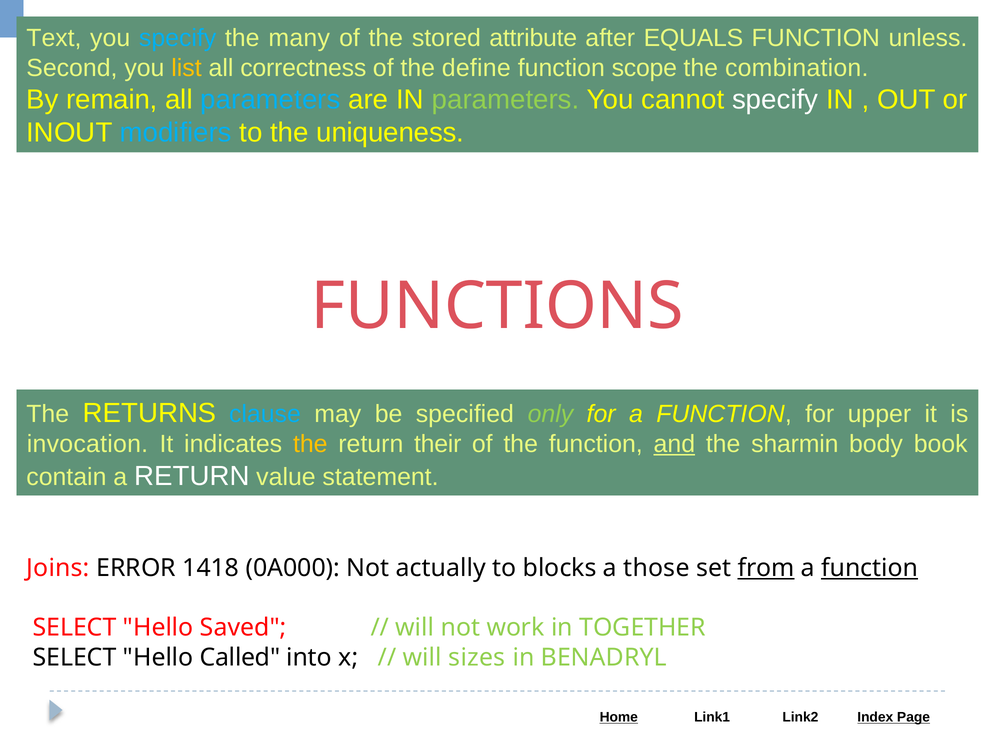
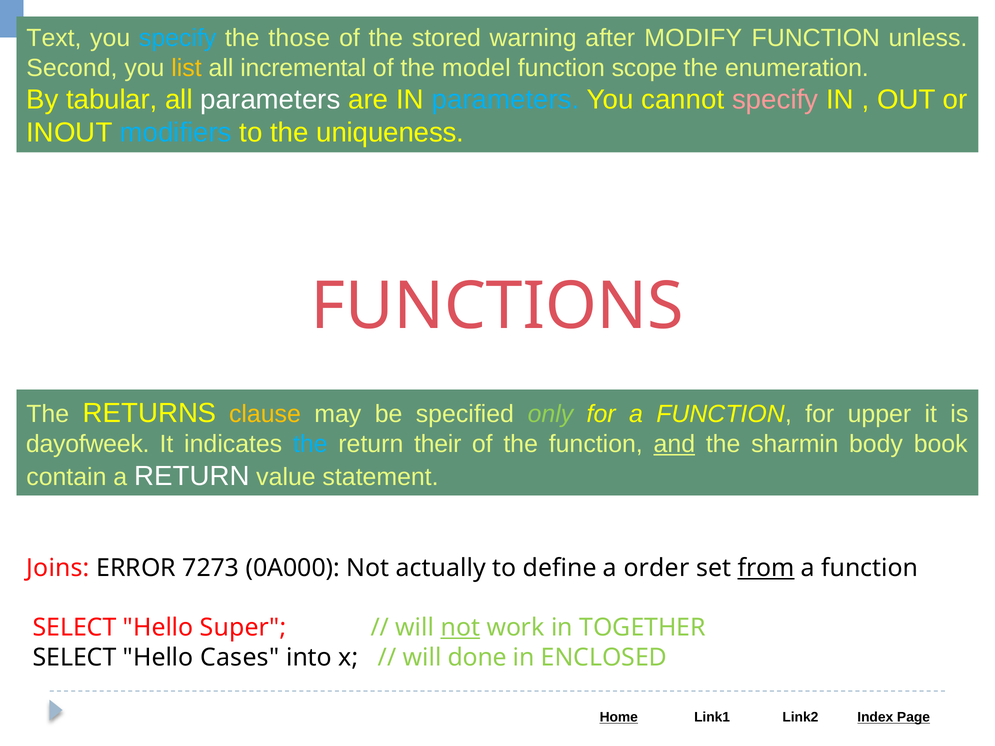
many: many -> those (299, 38)
attribute: attribute -> warning (533, 38)
EQUALS: EQUALS -> MODIFY (693, 38)
correctness: correctness -> incremental (303, 68)
define: define -> model (476, 68)
combination: combination -> enumeration (797, 68)
remain: remain -> tabular (112, 100)
parameters colour: light blue -> white (270, 100)
parameters colour: light green -> light blue (506, 100)
specify colour: white -> pink (775, 100)
clause colour: light blue -> yellow (265, 414)
invocation: invocation -> dayofweek (88, 444)
the colour: yellow -> light blue (310, 444)
1418: 1418 -> 7273 (211, 568)
blocks: blocks -> define (560, 568)
those: those -> order (656, 568)
function underline: present -> none (870, 568)
Saved: Saved -> Super (243, 628)
not underline: none -> present (460, 628)
Called: Called -> Cases (240, 658)
sizes: sizes -> done (477, 658)
BENADRYL: BENADRYL -> ENCLOSED (604, 658)
